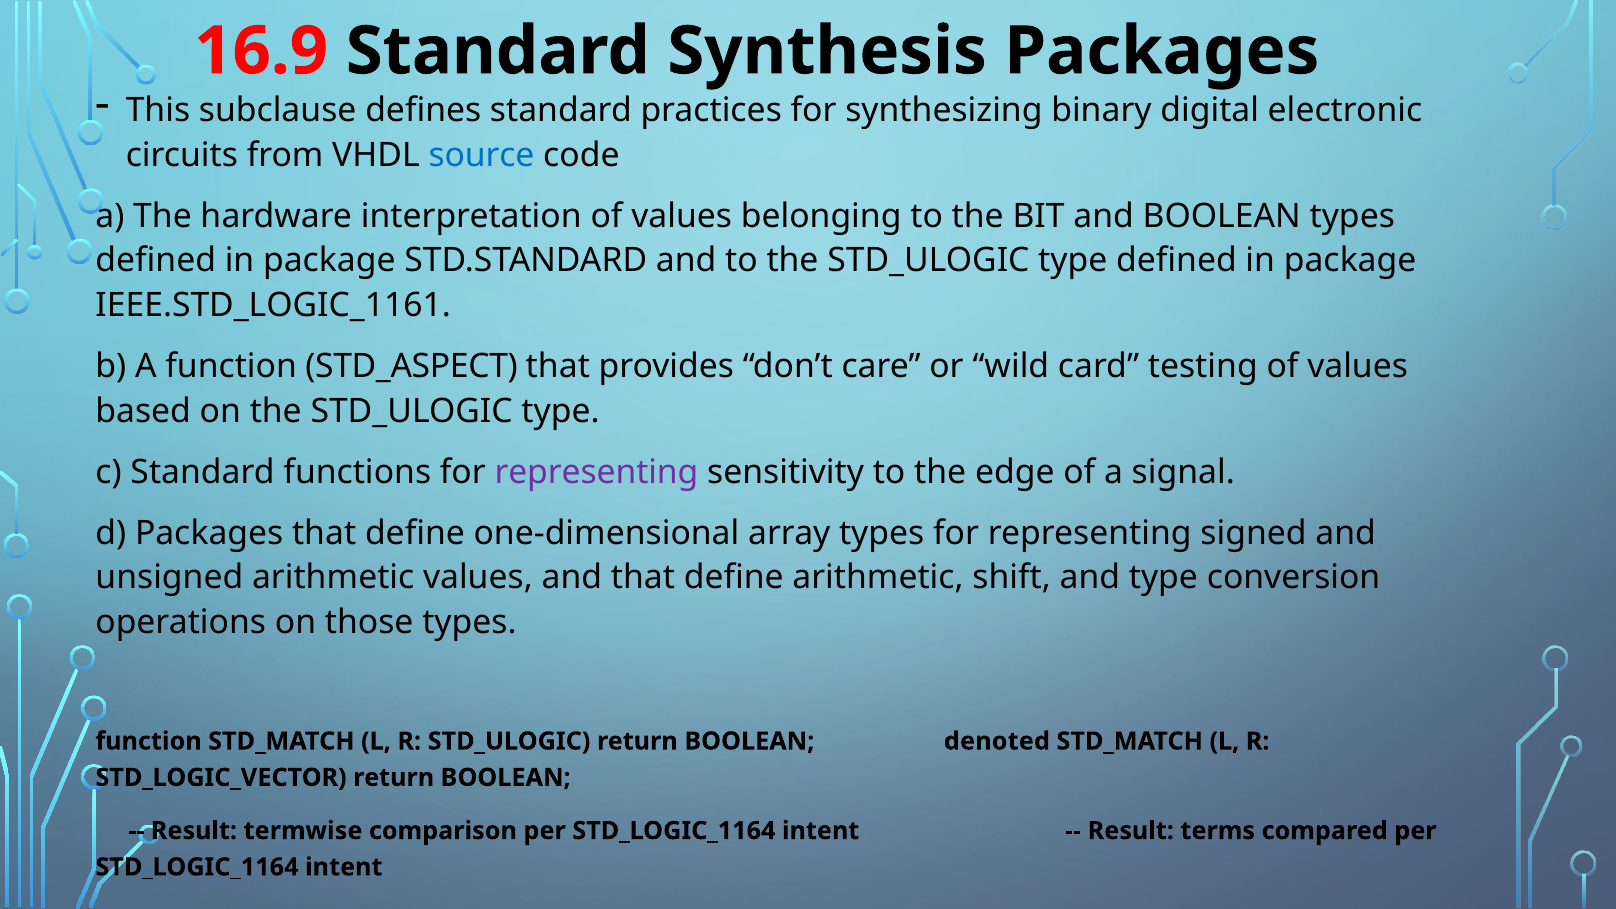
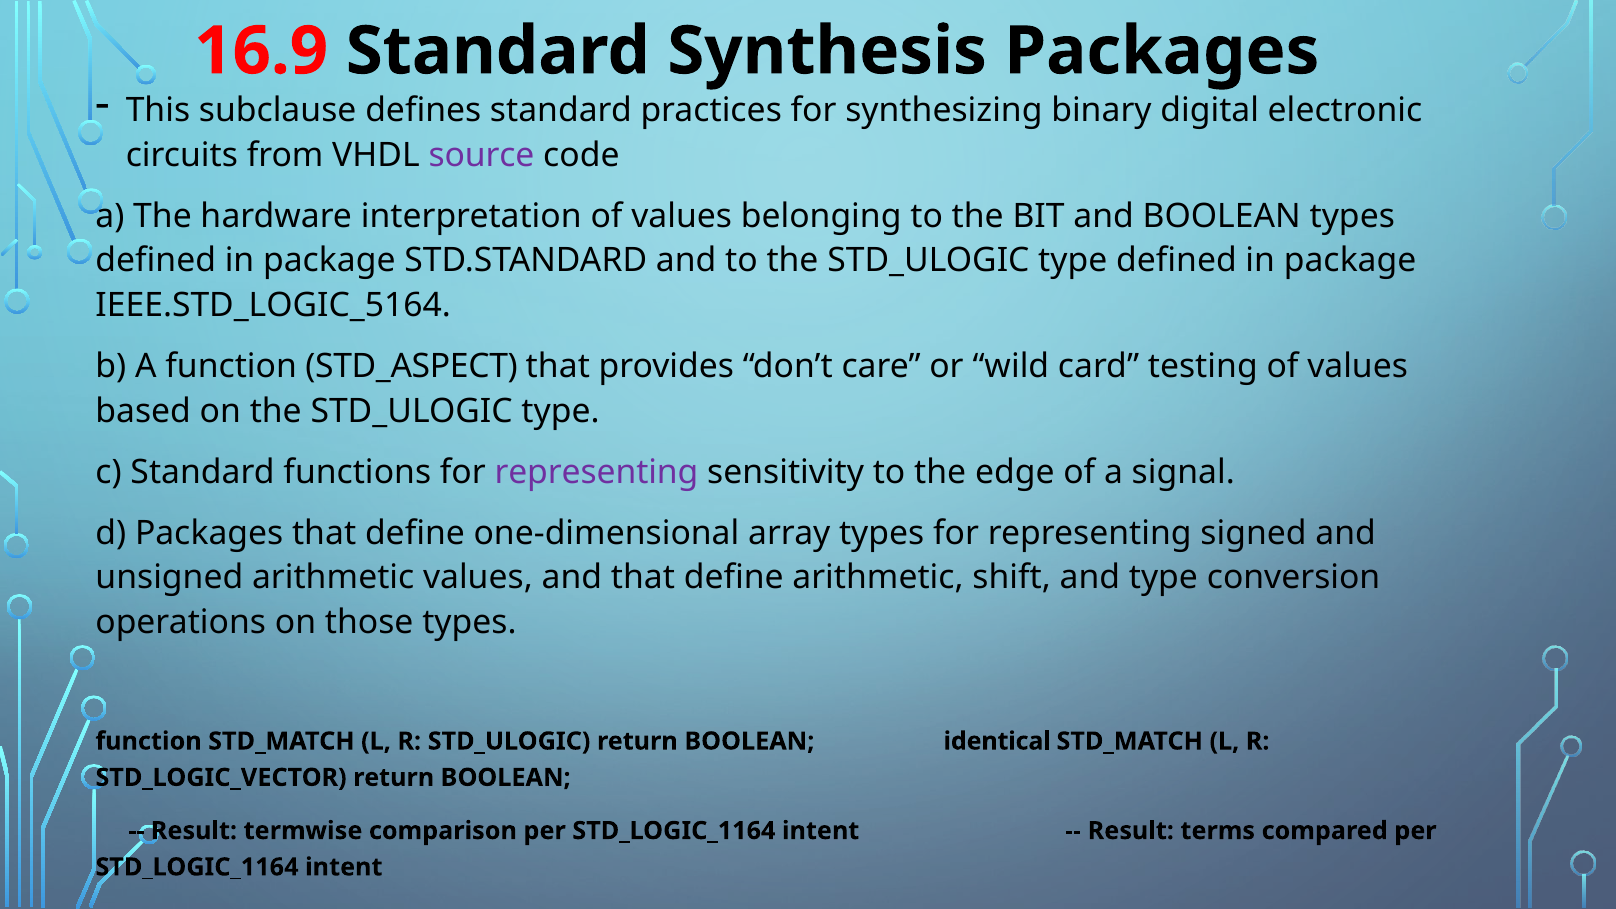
source colour: blue -> purple (481, 155)
IEEE.STD_LOGIC_1161: IEEE.STD_LOGIC_1161 -> IEEE.STD_LOGIC_5164 (273, 305)
denoted: denoted -> identical (997, 741)
